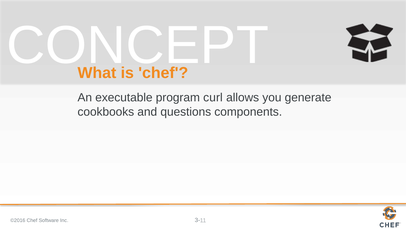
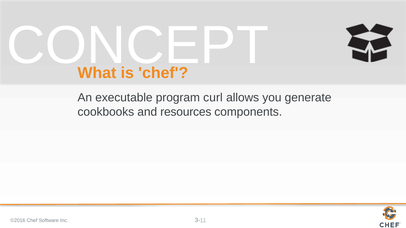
questions: questions -> resources (186, 112)
